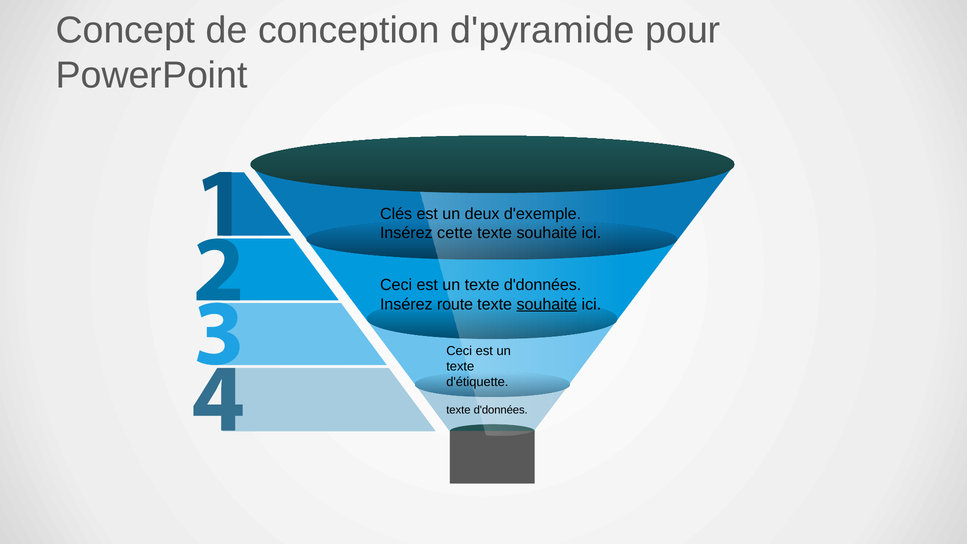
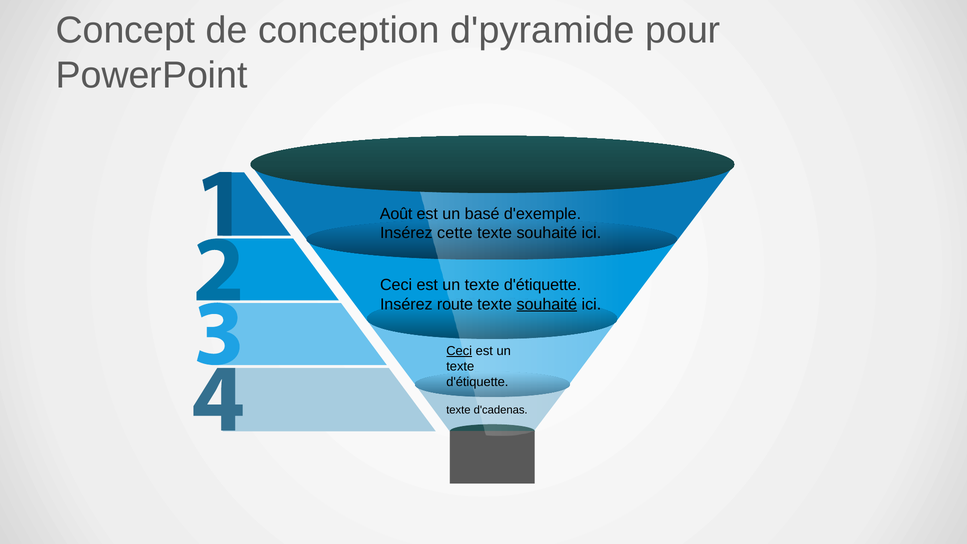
Clés: Clés -> Août (396, 214)
deux: deux -> basé (482, 214)
d'données: d'données -> d'étiquette (543, 285)
Ceci underline: none -> present (459, 351)
d'données: d'données -> d'cadenas (501, 410)
